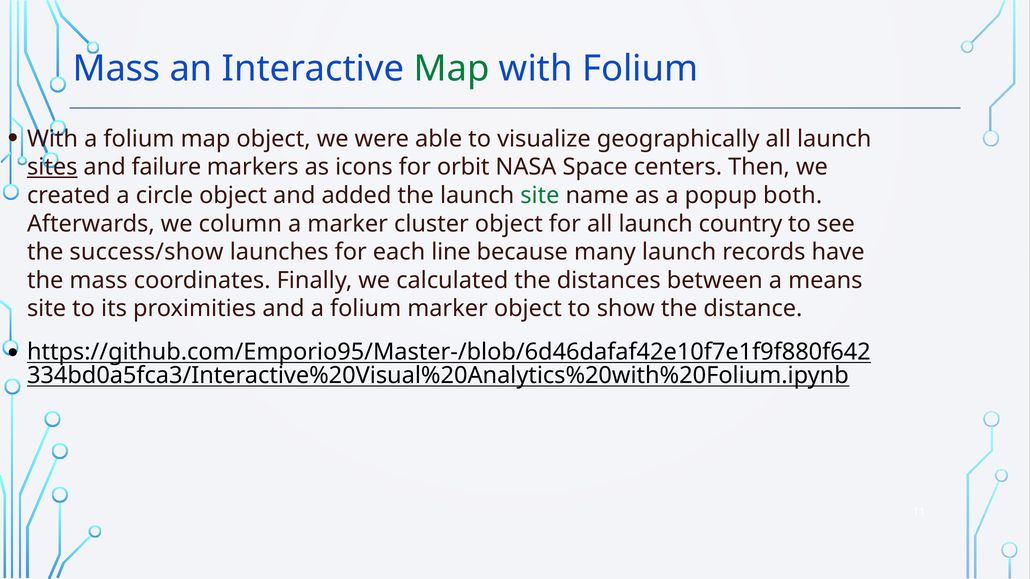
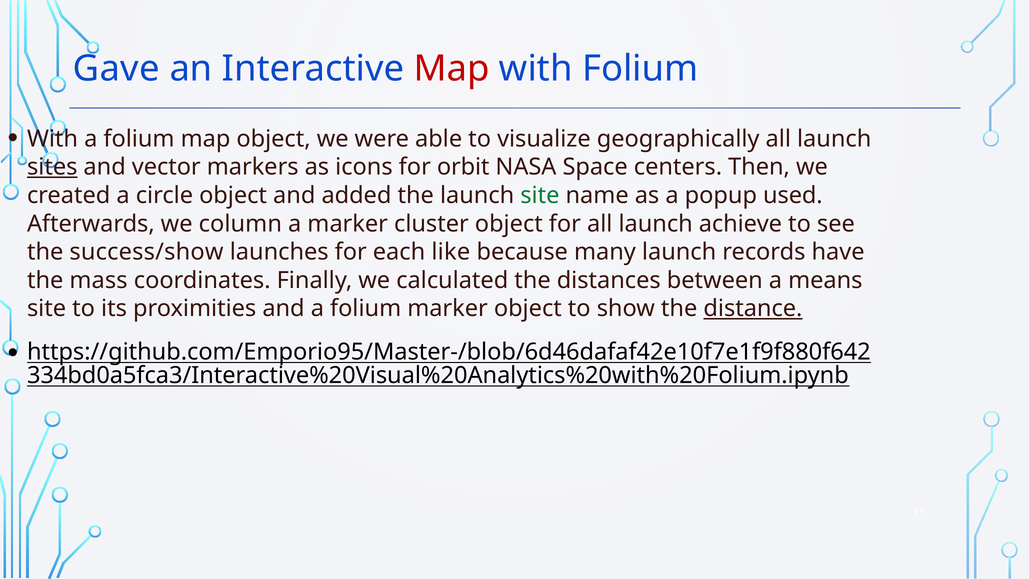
Mass: Mass -> Gave (116, 69)
Map colour: green -> red (452, 69)
failure: failure -> vector (166, 167)
both: both -> used (793, 196)
country: country -> achieve (740, 224)
line: line -> like (451, 252)
distance underline: none -> present (753, 309)
